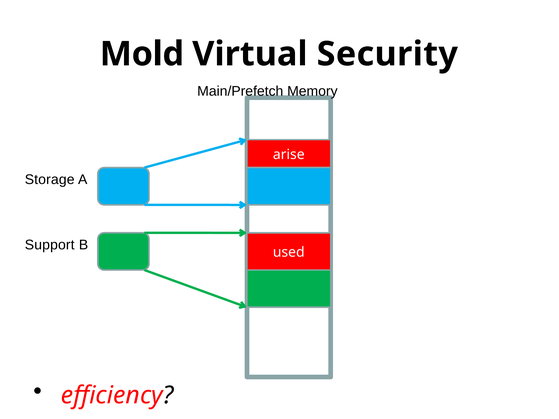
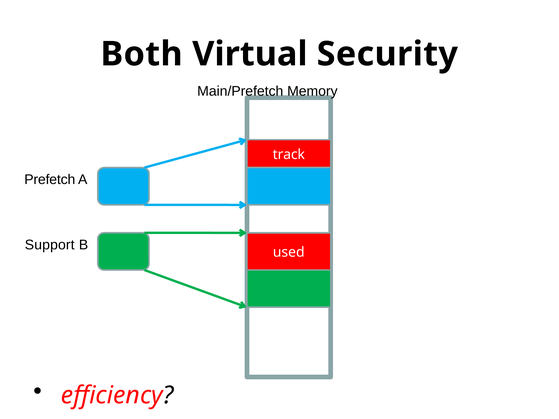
Mold: Mold -> Both (142, 54)
arise: arise -> track (289, 155)
Storage: Storage -> Prefetch (50, 180)
